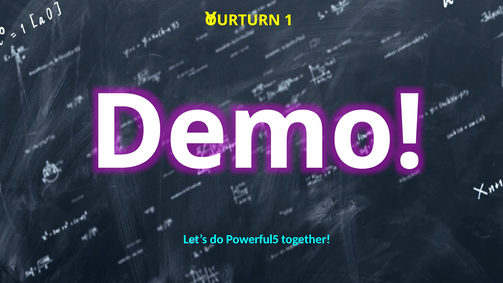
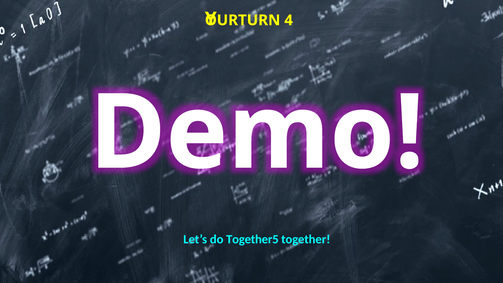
1: 1 -> 4 (289, 20)
Powerful5: Powerful5 -> Together5 (252, 239)
